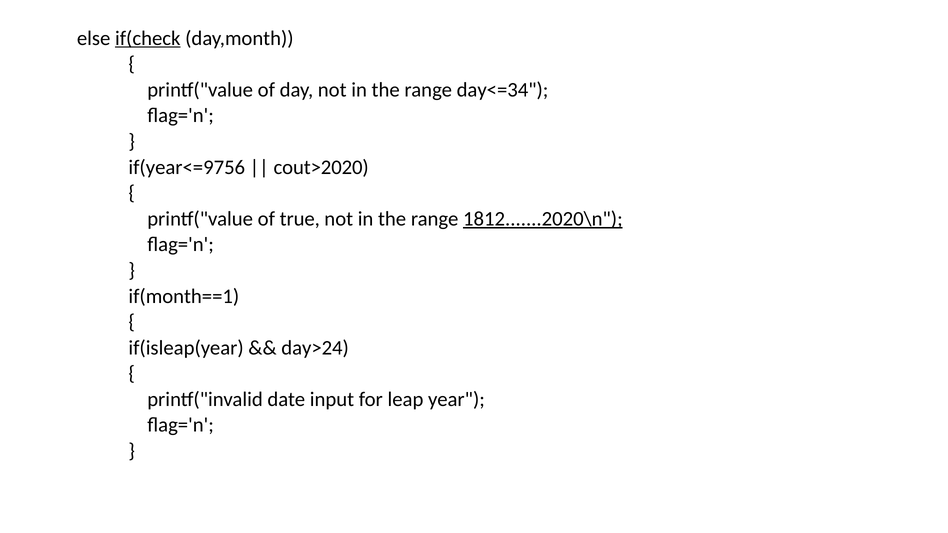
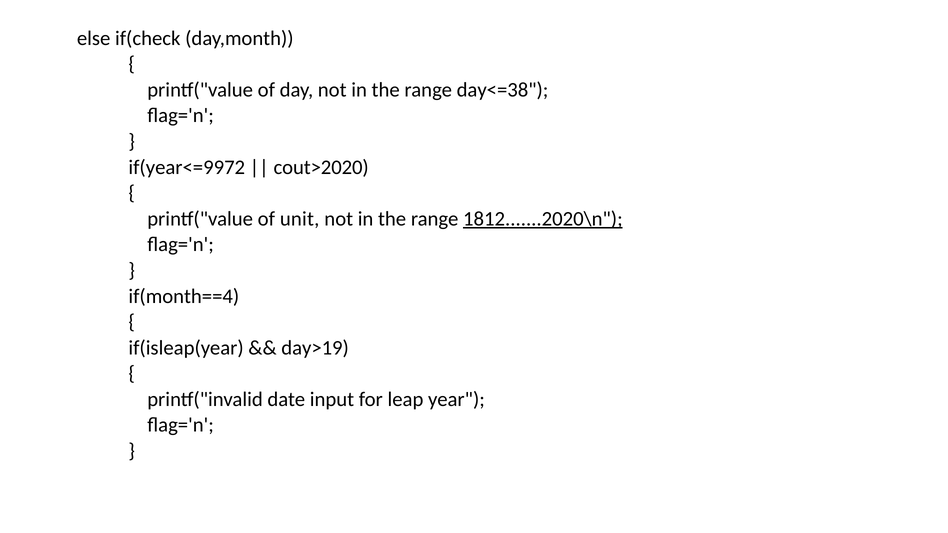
if(check underline: present -> none (148, 38)
day<=34: day<=34 -> day<=38 (502, 90)
if(year<=9756: if(year<=9756 -> if(year<=9972 (187, 167)
true: true -> unit (300, 219)
if(month==1: if(month==1 -> if(month==4 (184, 296)
day>24: day>24 -> day>19 (315, 348)
